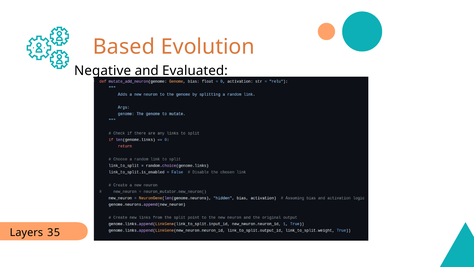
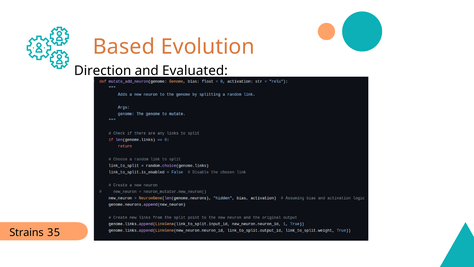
Negative: Negative -> Direction (103, 71)
Layers: Layers -> Strains (26, 232)
